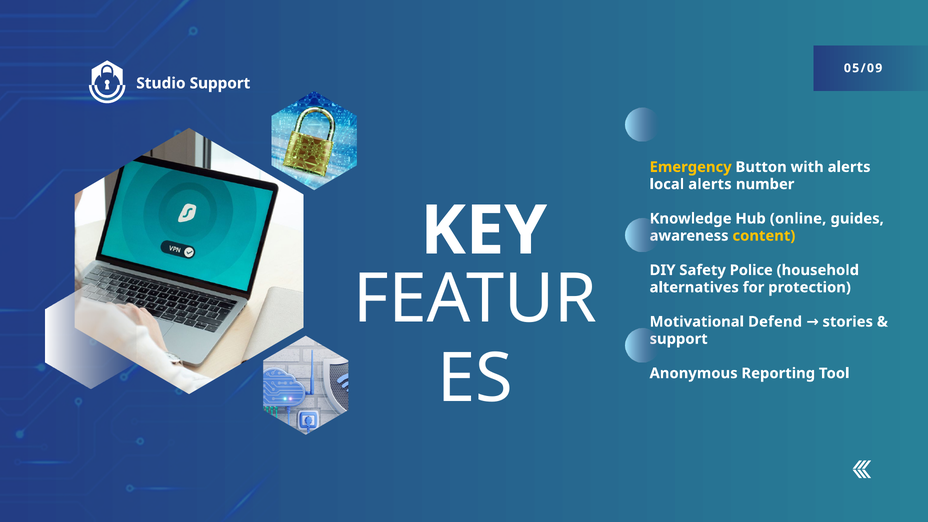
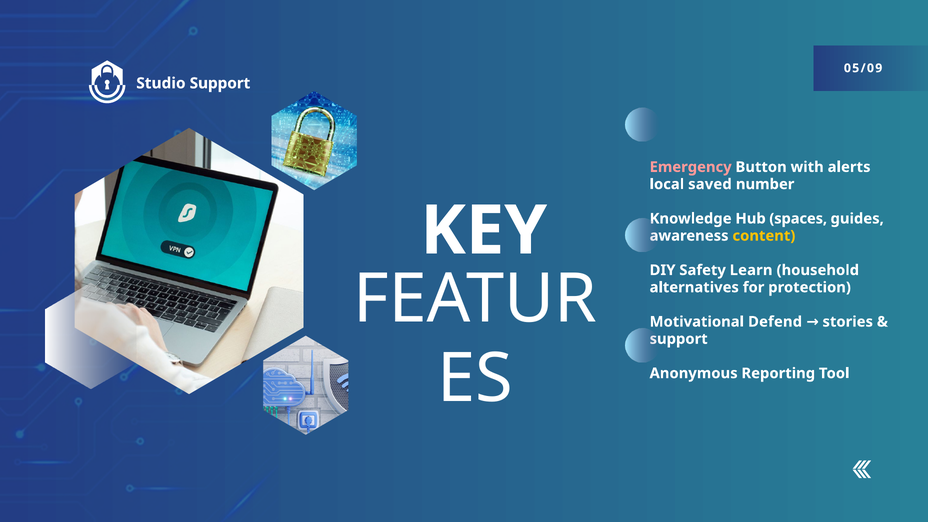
Emergency colour: yellow -> pink (691, 167)
local alerts: alerts -> saved (710, 184)
online: online -> spaces (798, 219)
Police: Police -> Learn (751, 270)
